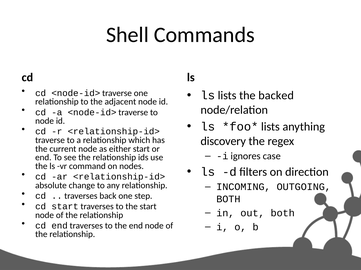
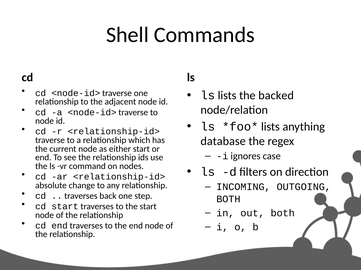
discovery: discovery -> database (223, 141)
